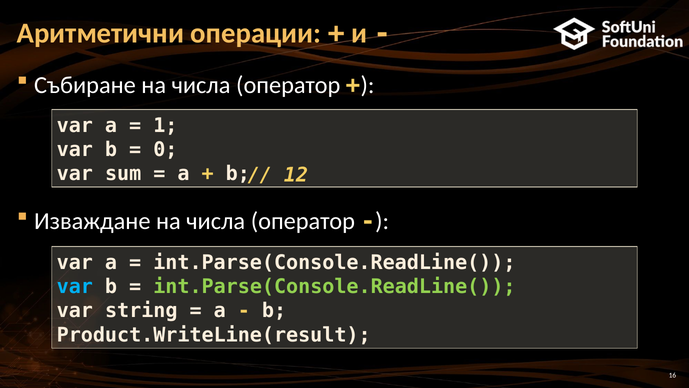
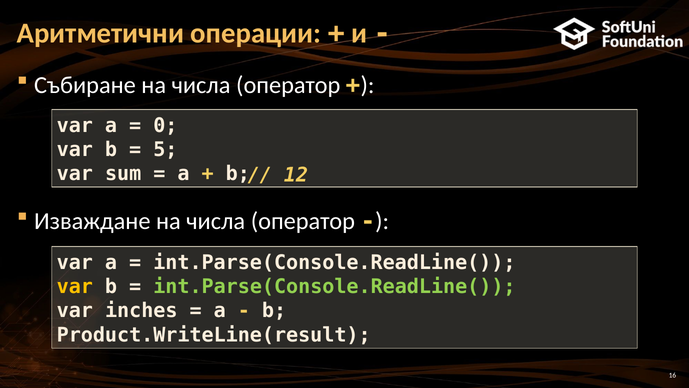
1: 1 -> 0 (165, 125)
0: 0 -> 5 (165, 150)
var colour: light blue -> yellow (75, 286)
string: string -> inches (141, 311)
